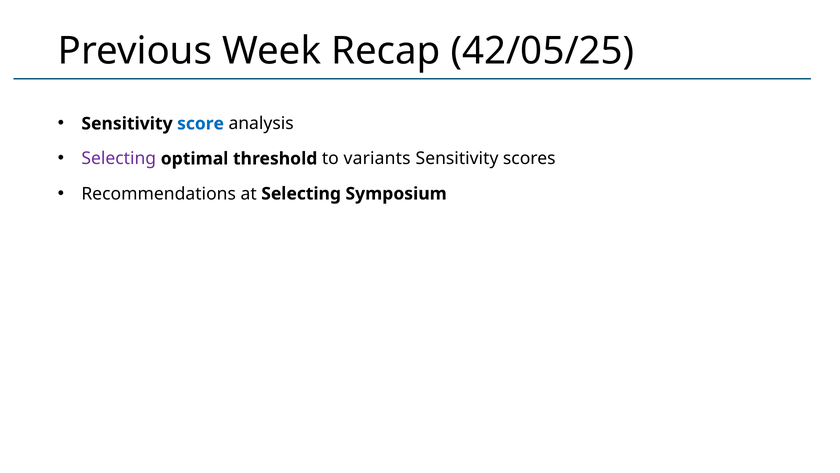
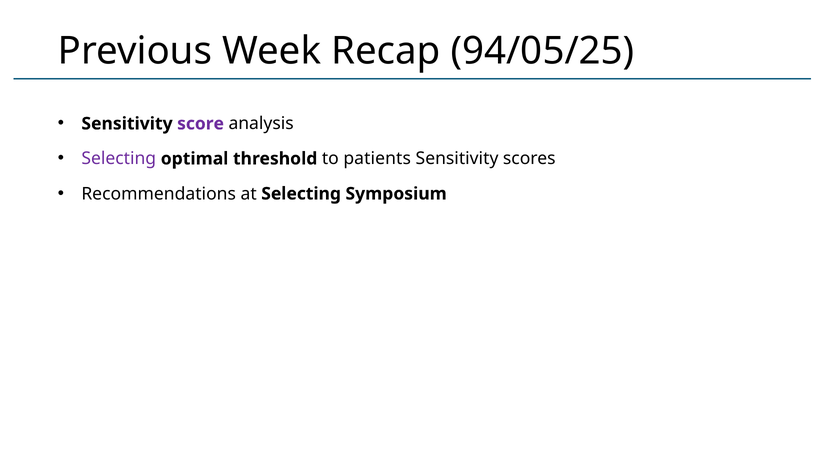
42/05/25: 42/05/25 -> 94/05/25 (543, 51)
score colour: blue -> purple (201, 124)
variants: variants -> patients (377, 159)
